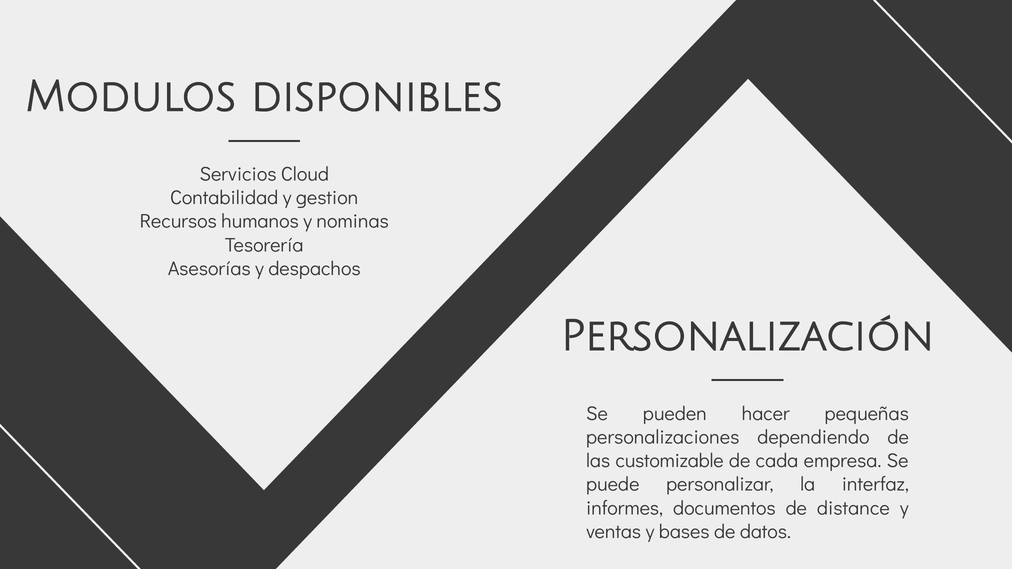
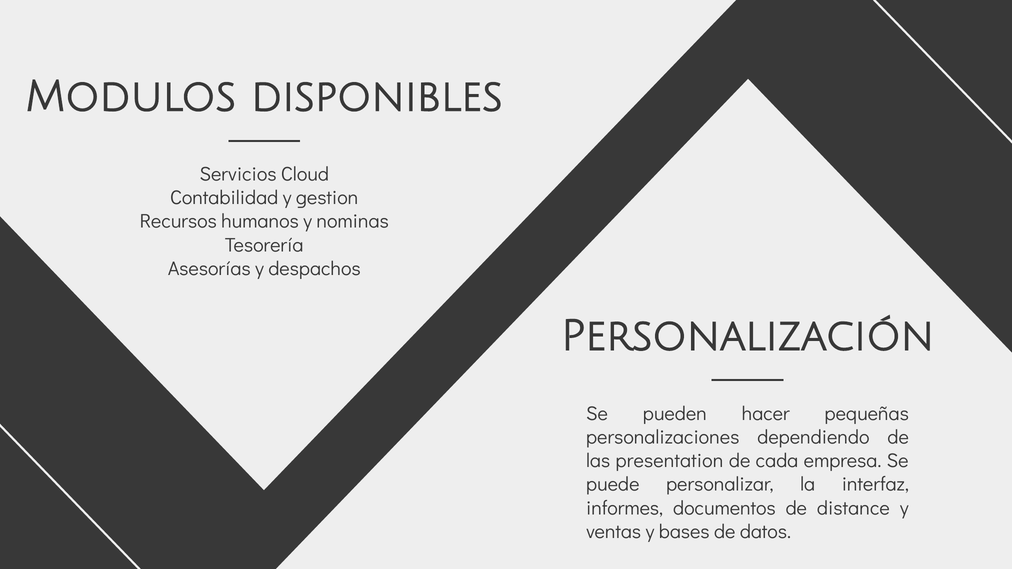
customizable: customizable -> presentation (669, 461)
